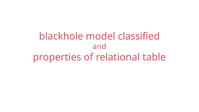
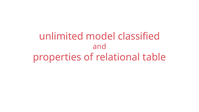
blackhole: blackhole -> unlimited (61, 36)
